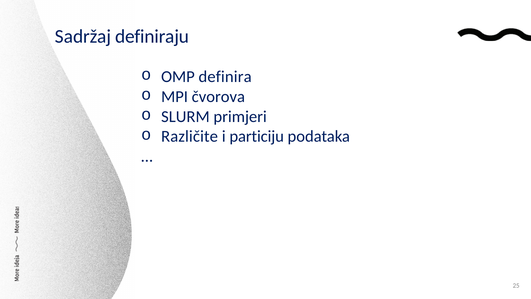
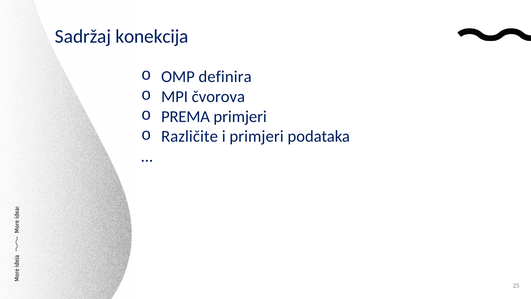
definiraju: definiraju -> konekcija (152, 37)
SLURM: SLURM -> PREMA (186, 116)
i particiju: particiju -> primjeri (257, 136)
